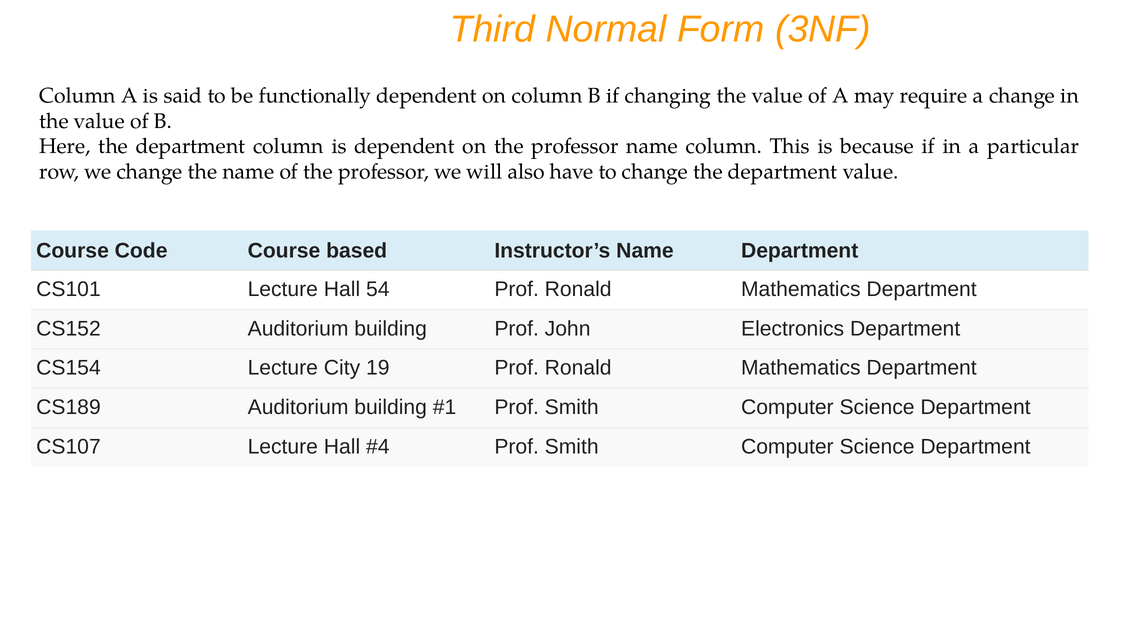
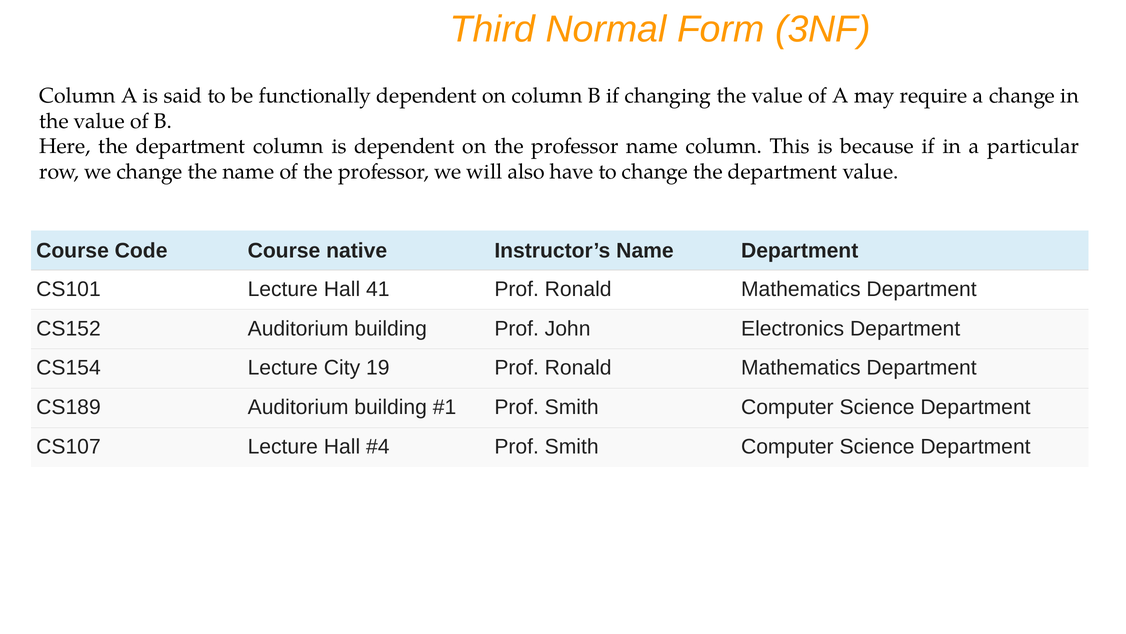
based: based -> native (357, 250)
54: 54 -> 41 (378, 289)
